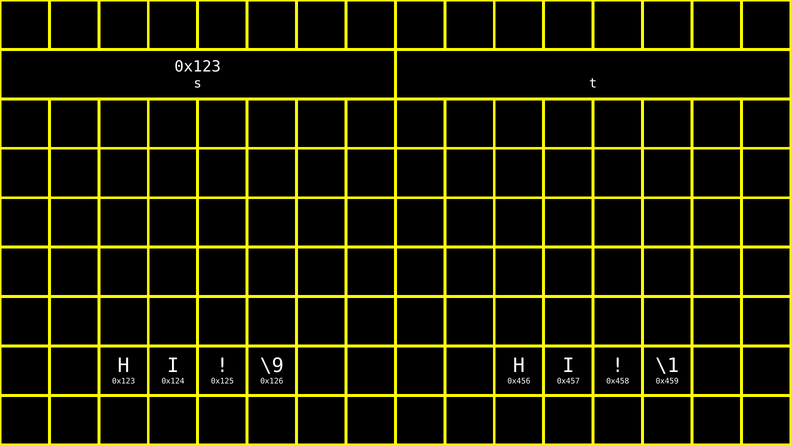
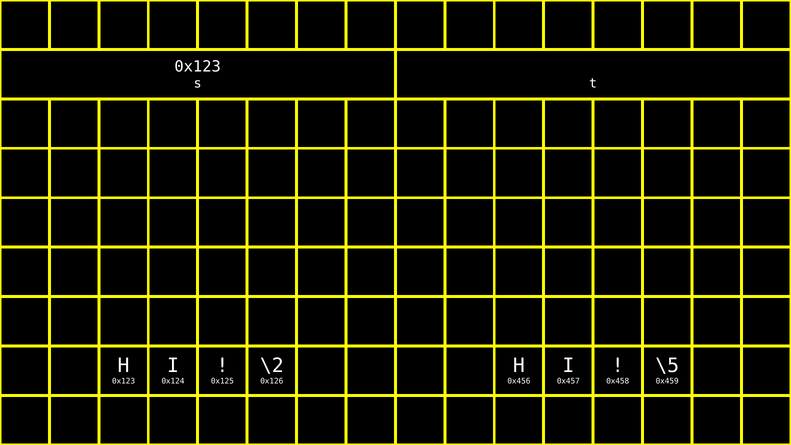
\9: \9 -> \2 (272, 366)
\1: \1 -> \5 (667, 366)
